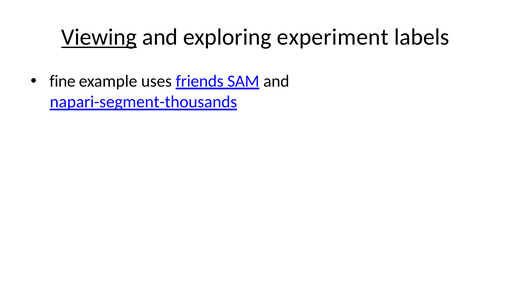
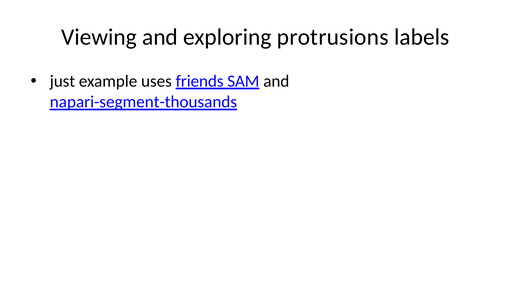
Viewing underline: present -> none (99, 37)
experiment: experiment -> protrusions (333, 37)
fine: fine -> just (62, 81)
